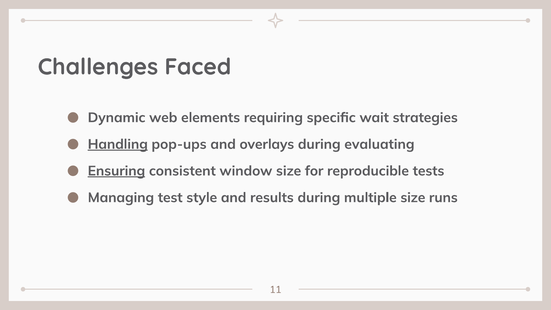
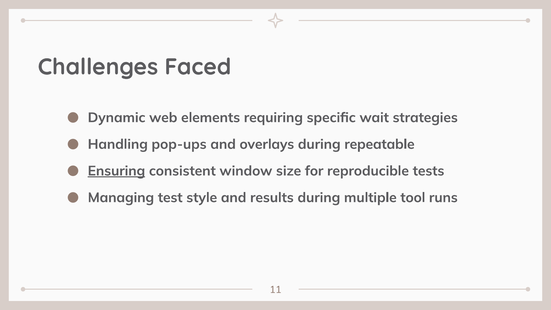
Handling underline: present -> none (118, 144)
evaluating: evaluating -> repeatable (379, 144)
multiple size: size -> tool (413, 198)
